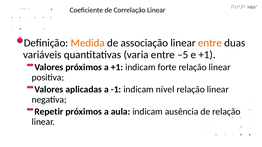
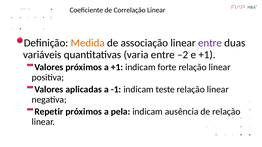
entre colour: orange -> purple (210, 43)
–5: –5 -> –2 (183, 55)
nível: nível -> teste (165, 90)
aula: aula -> pela (121, 112)
